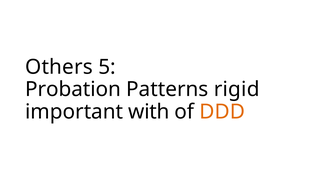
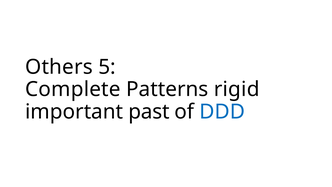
Probation: Probation -> Complete (73, 89)
with: with -> past (149, 112)
DDD colour: orange -> blue (222, 112)
